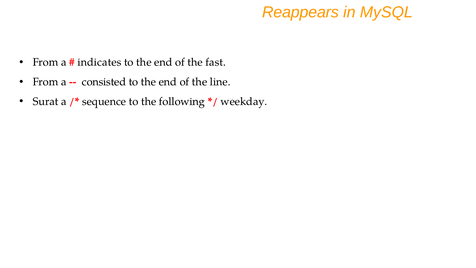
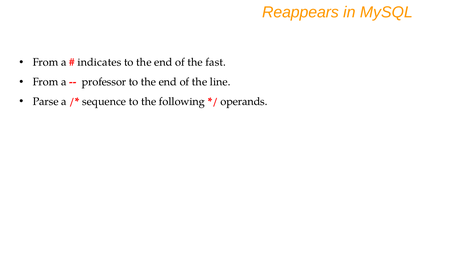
consisted: consisted -> professor (104, 82)
Surat: Surat -> Parse (46, 102)
weekday: weekday -> operands (244, 102)
